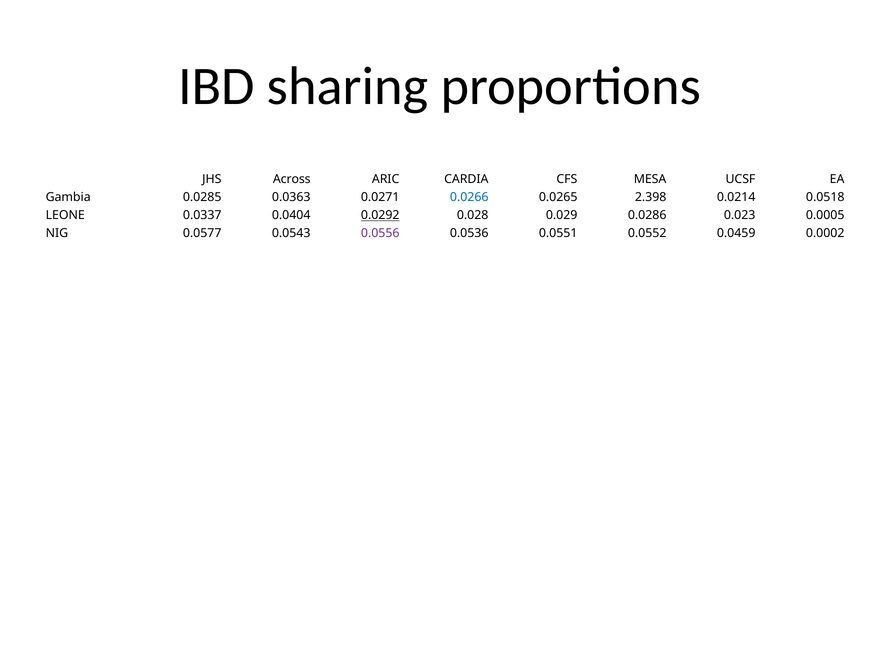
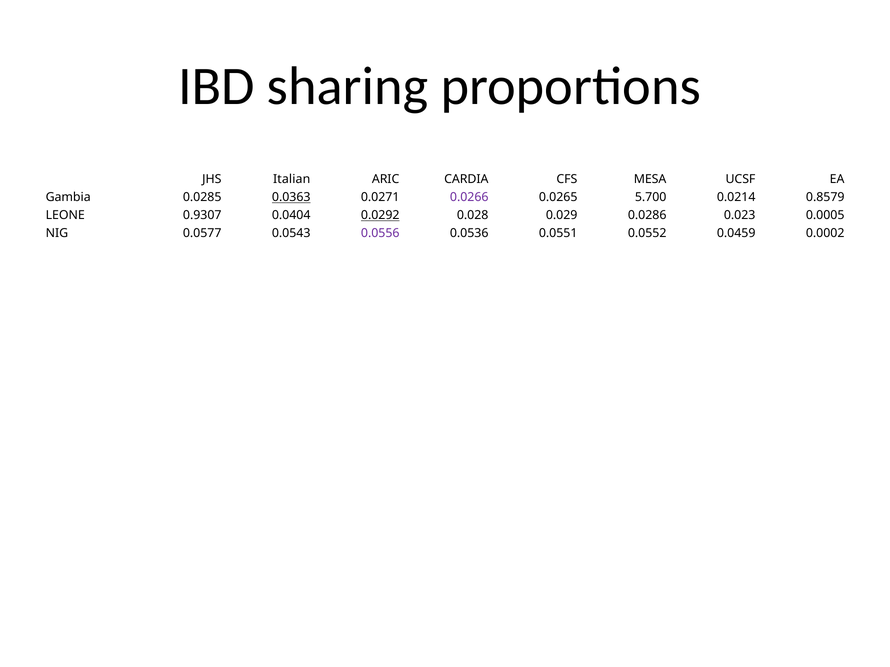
Across: Across -> Italian (292, 180)
0.0363 underline: none -> present (291, 197)
0.0266 colour: blue -> purple (469, 197)
2.398: 2.398 -> 5.700 (651, 197)
0.0518: 0.0518 -> 0.8579 (825, 197)
0.0337: 0.0337 -> 0.9307 (202, 215)
